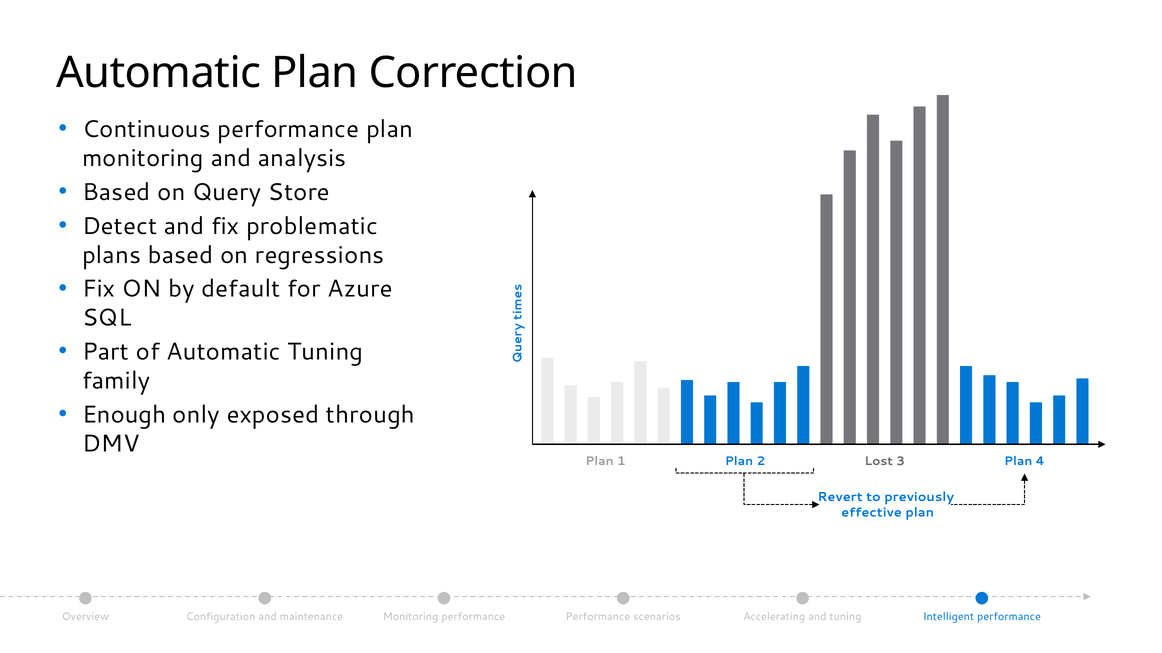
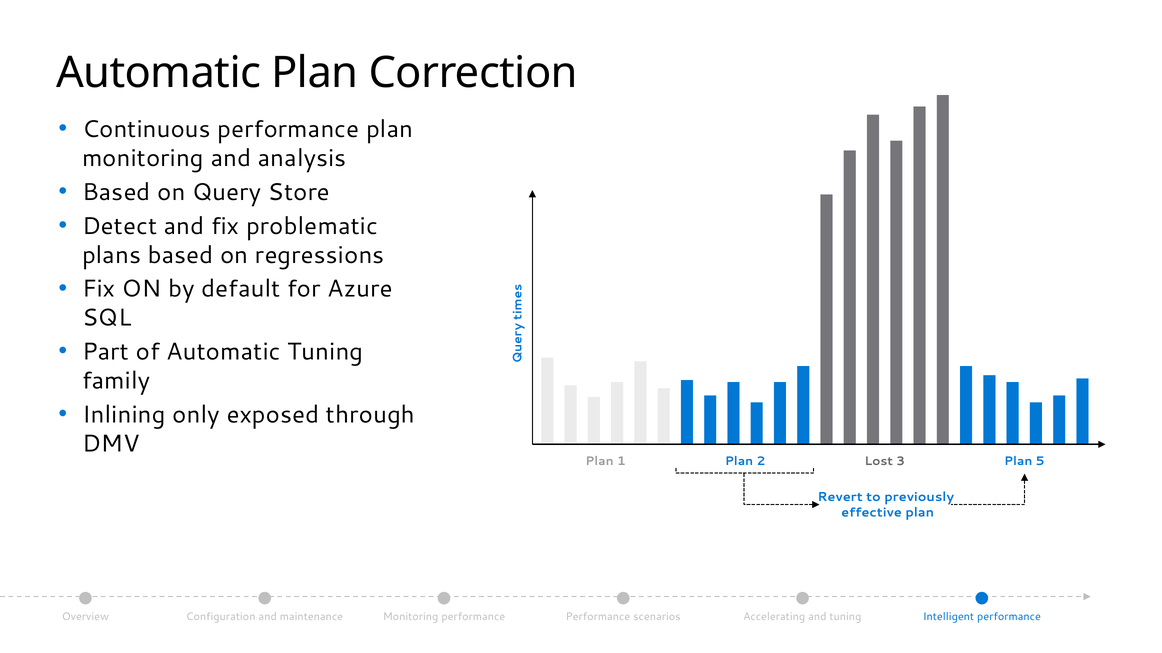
Enough: Enough -> Inlining (124, 415)
4: 4 -> 5 (1040, 461)
